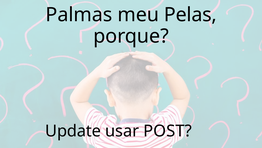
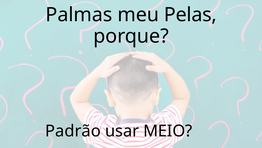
Update: Update -> Padrão (73, 130)
POST: POST -> MEIO (168, 130)
